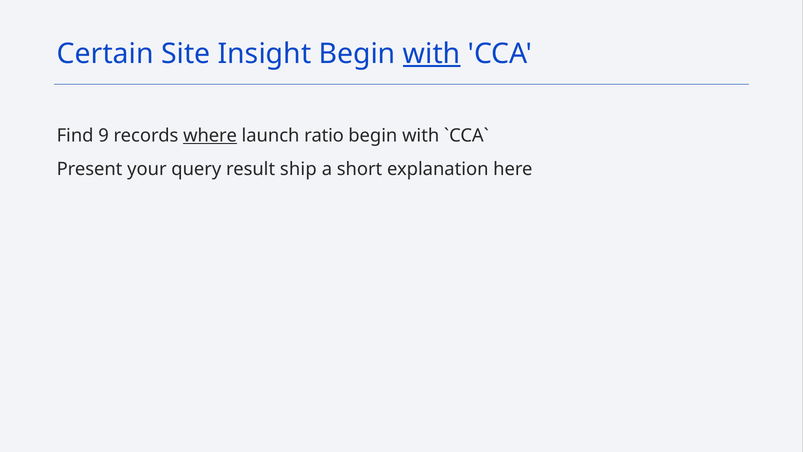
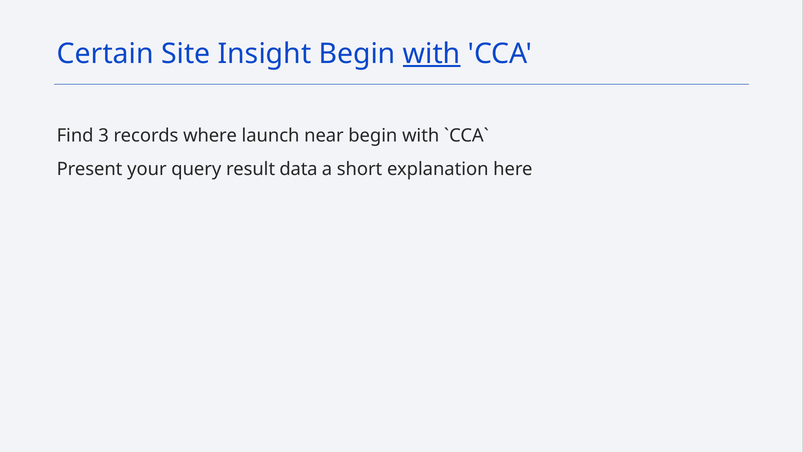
9: 9 -> 3 (104, 136)
where underline: present -> none (210, 136)
ratio: ratio -> near (324, 136)
ship: ship -> data (299, 169)
